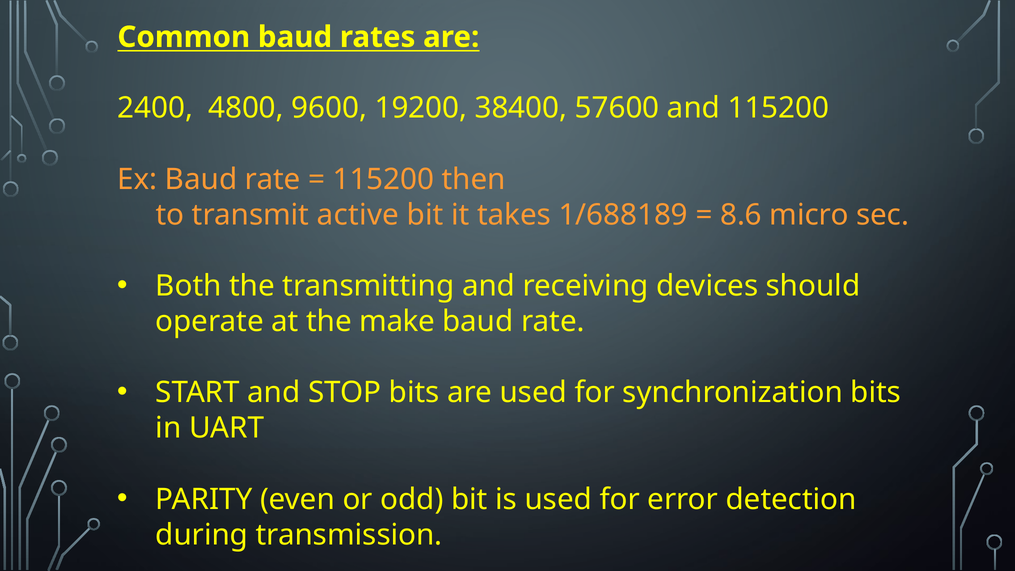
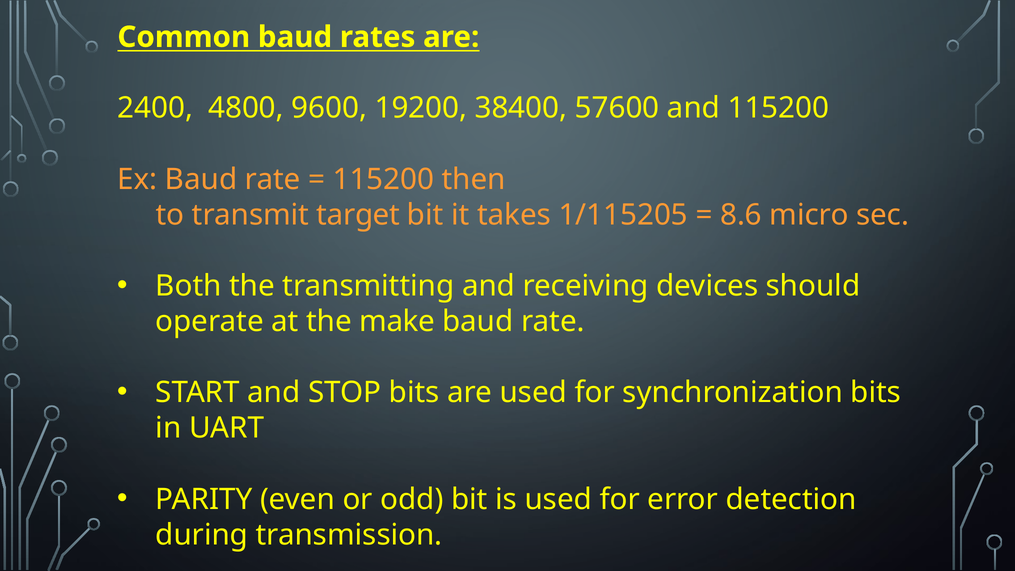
active: active -> target (358, 215)
1/688189: 1/688189 -> 1/115205 (623, 215)
